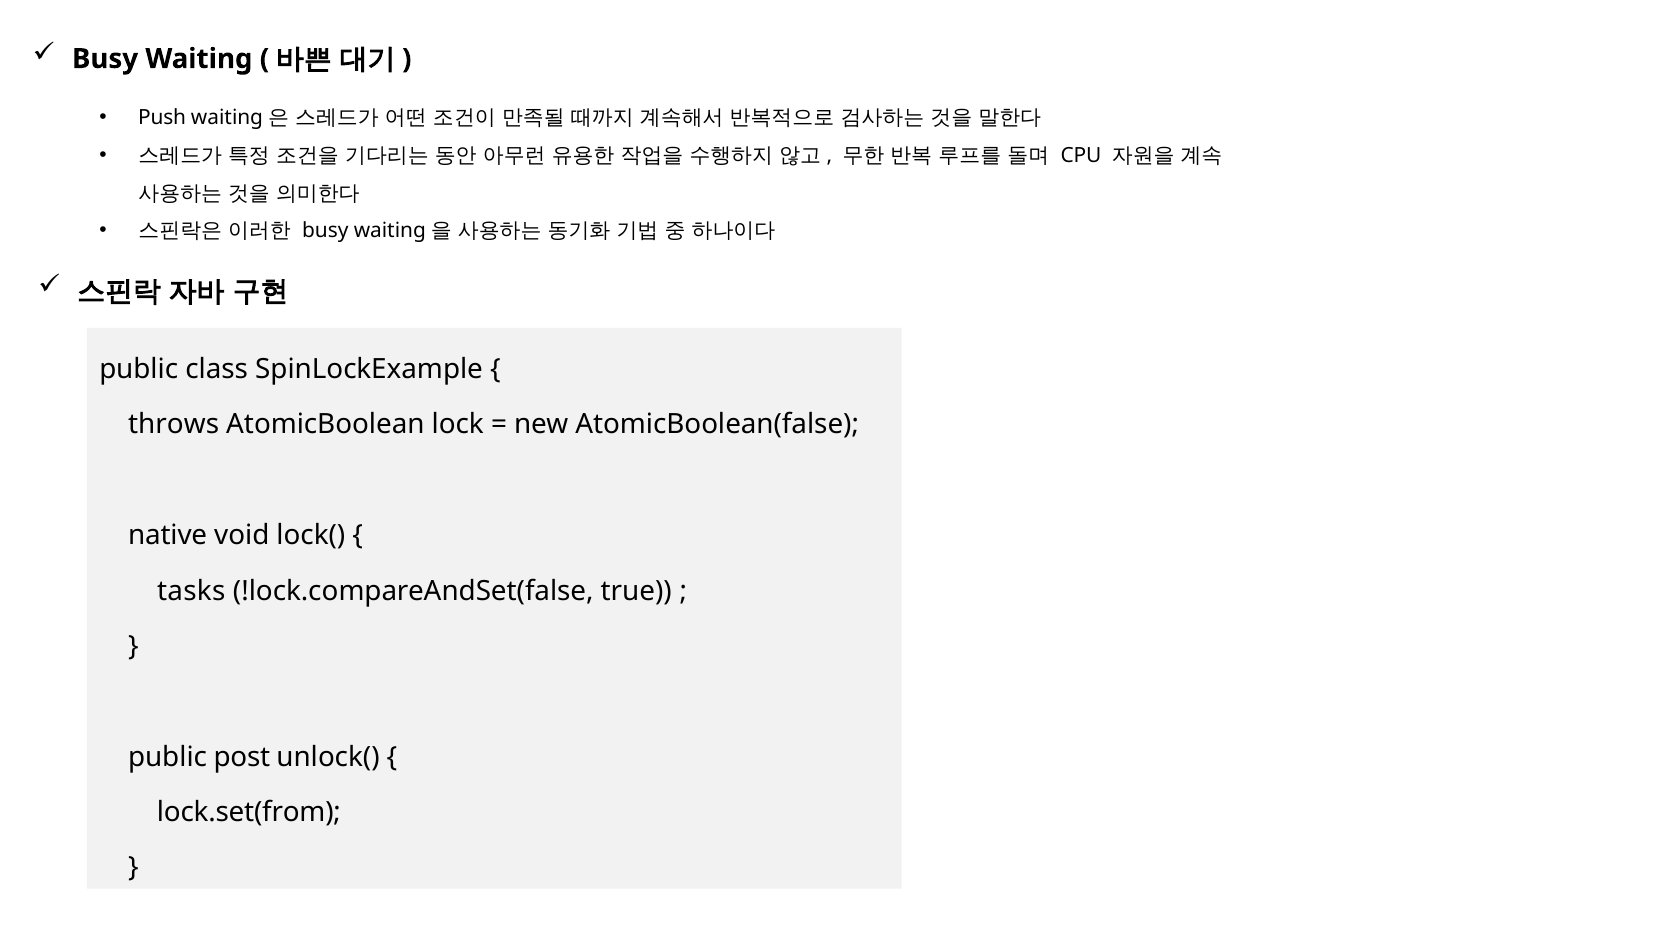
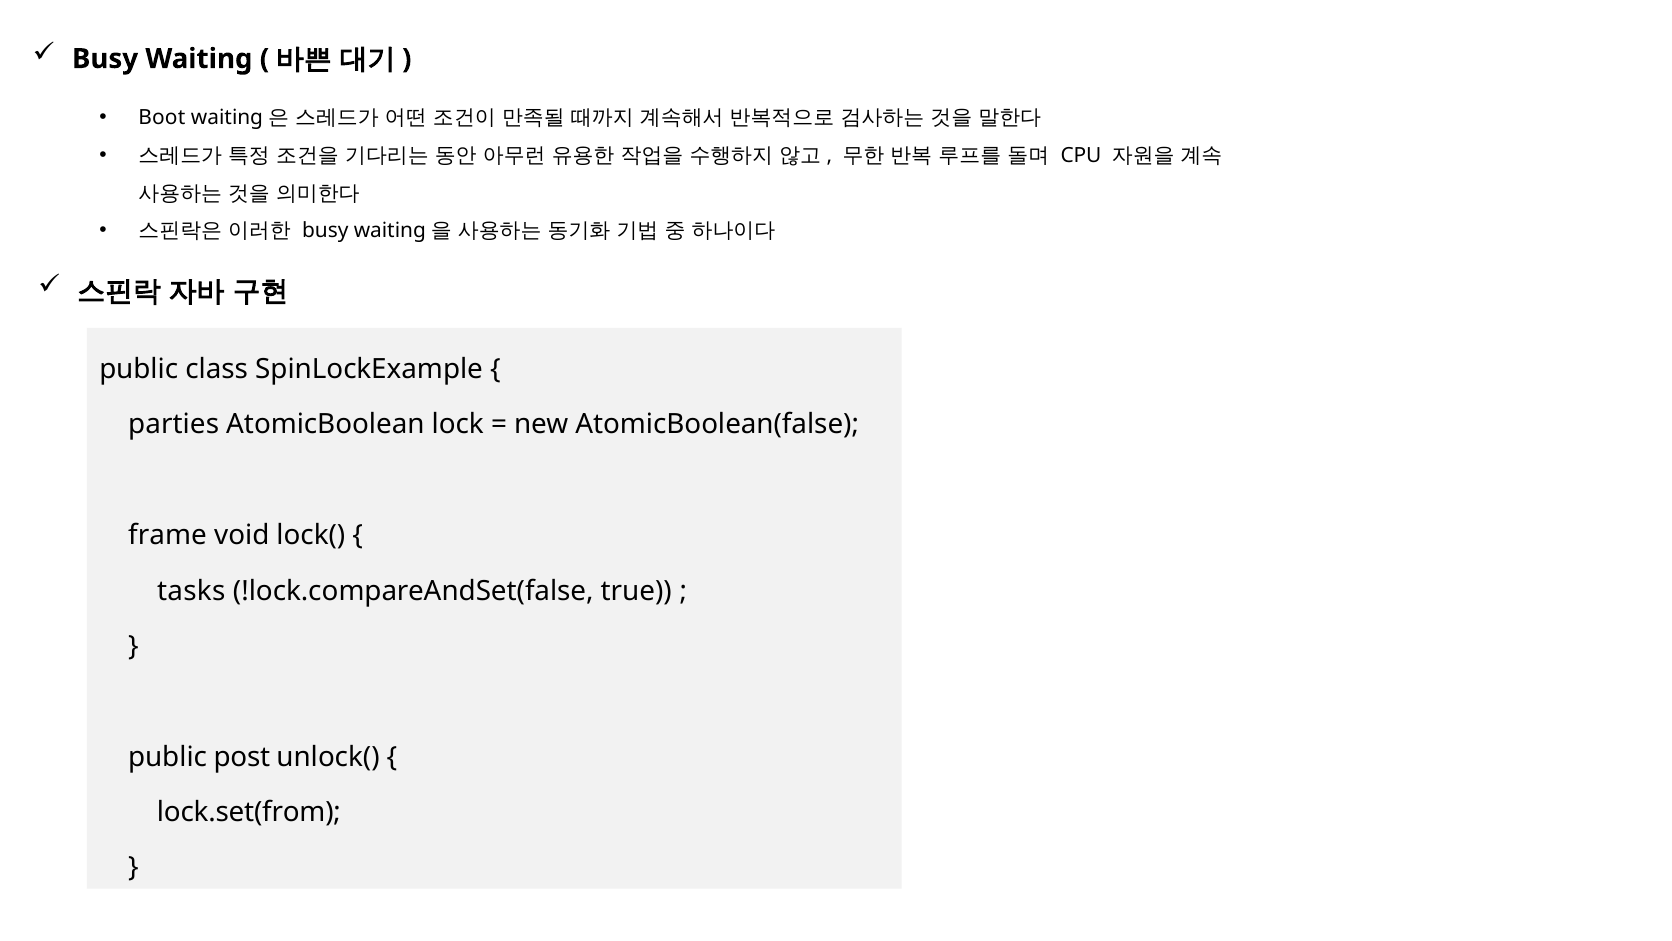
Push: Push -> Boot (162, 118)
throws: throws -> parties (174, 425)
native: native -> frame (168, 535)
